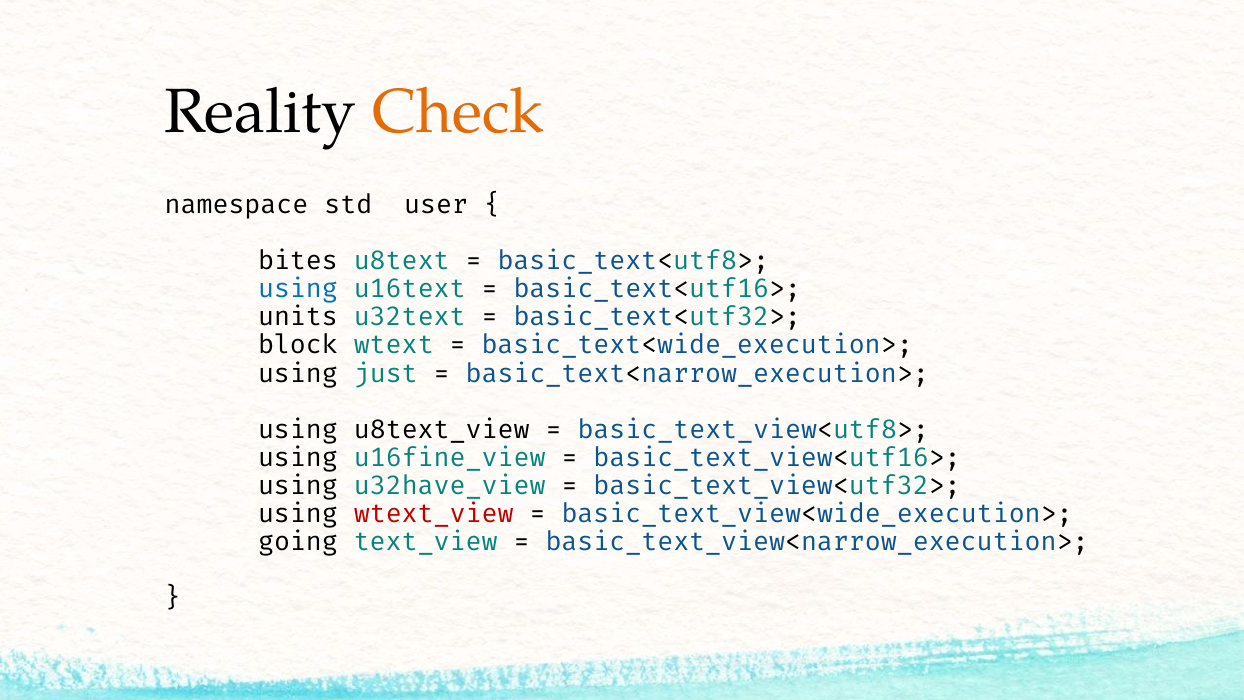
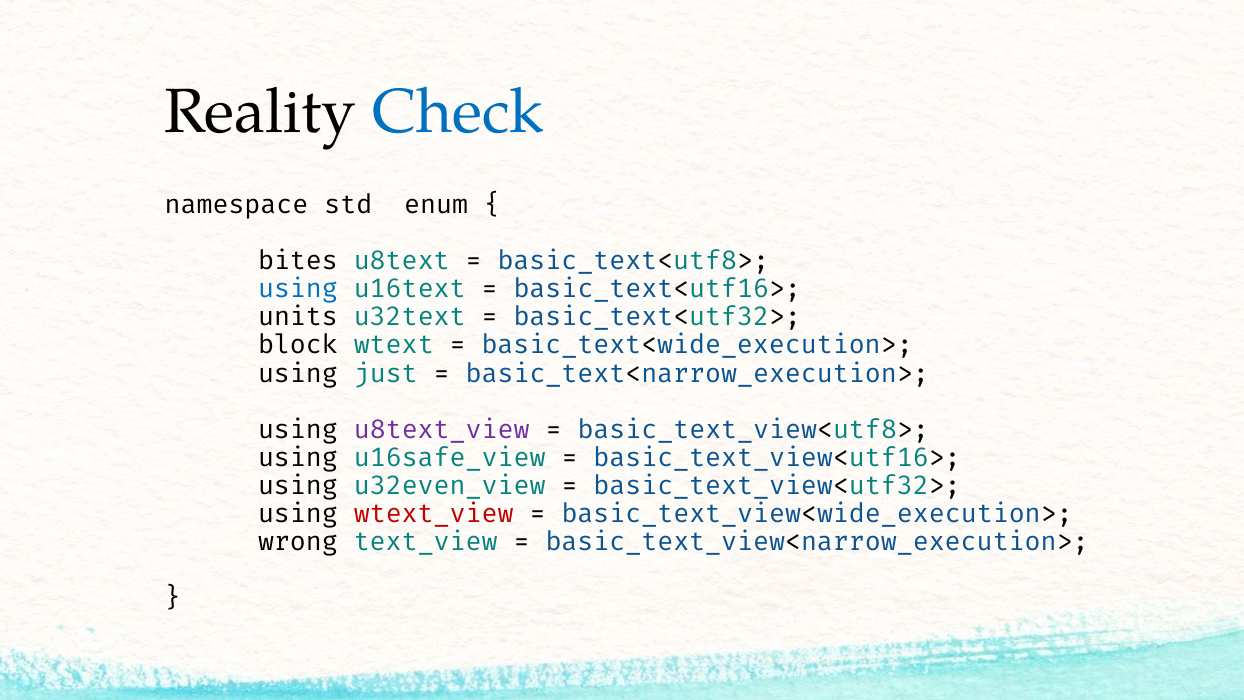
Check colour: orange -> blue (458, 112)
std::user: std::user -> std::enum (396, 205)
u8text_view colour: black -> purple (442, 429)
u16fine_view: u16fine_view -> u16safe_view (450, 458)
u32have_view: u32have_view -> u32even_view (450, 486)
going: going -> wrong (298, 542)
